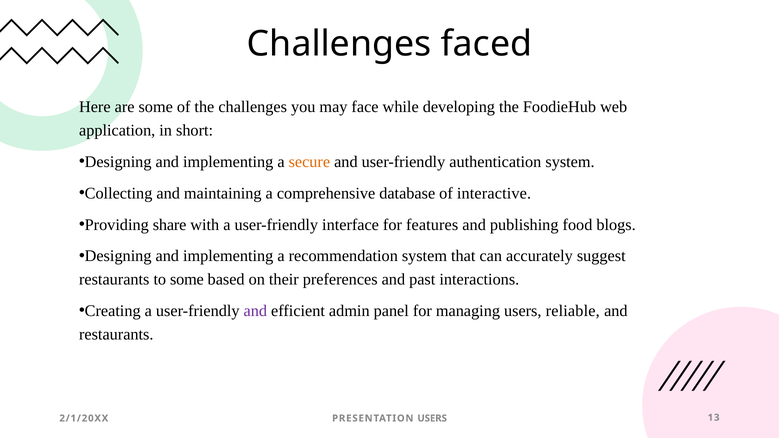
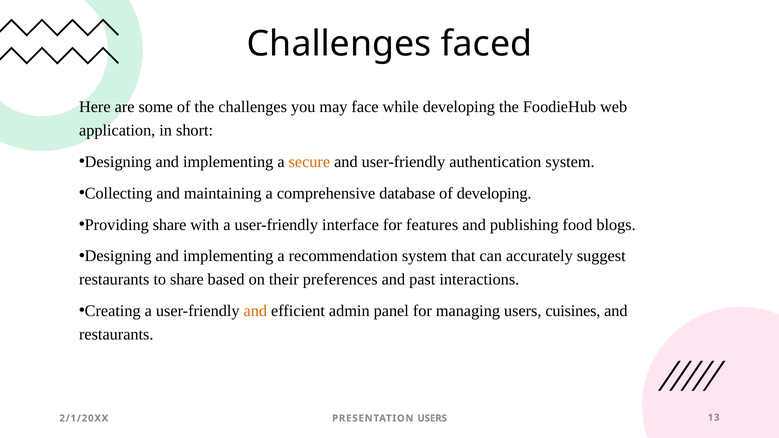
of interactive: interactive -> developing (494, 193)
to some: some -> share (187, 280)
and colour: purple -> orange (255, 311)
reliable: reliable -> cuisines (573, 311)
